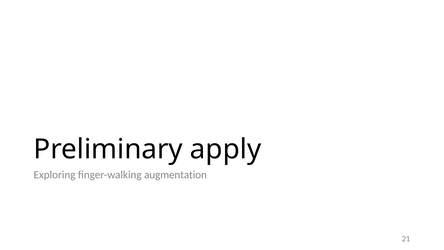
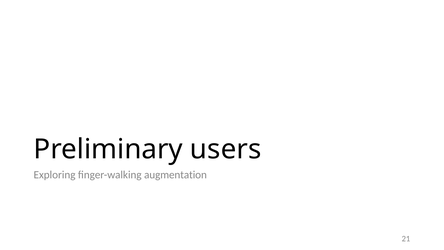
apply: apply -> users (226, 149)
